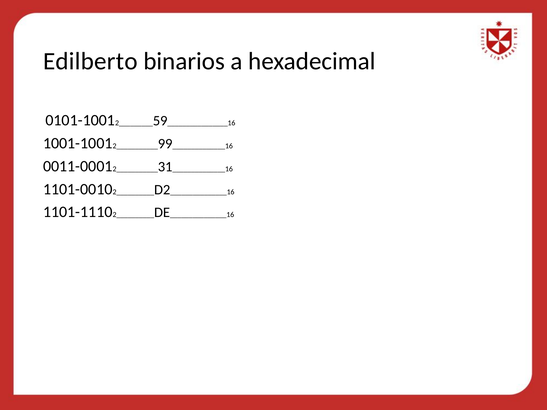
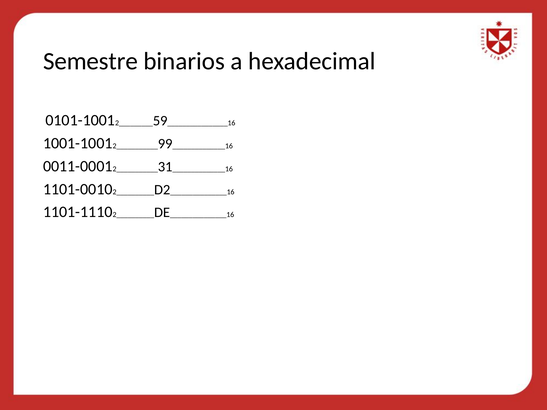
Edilberto: Edilberto -> Semestre (90, 61)
